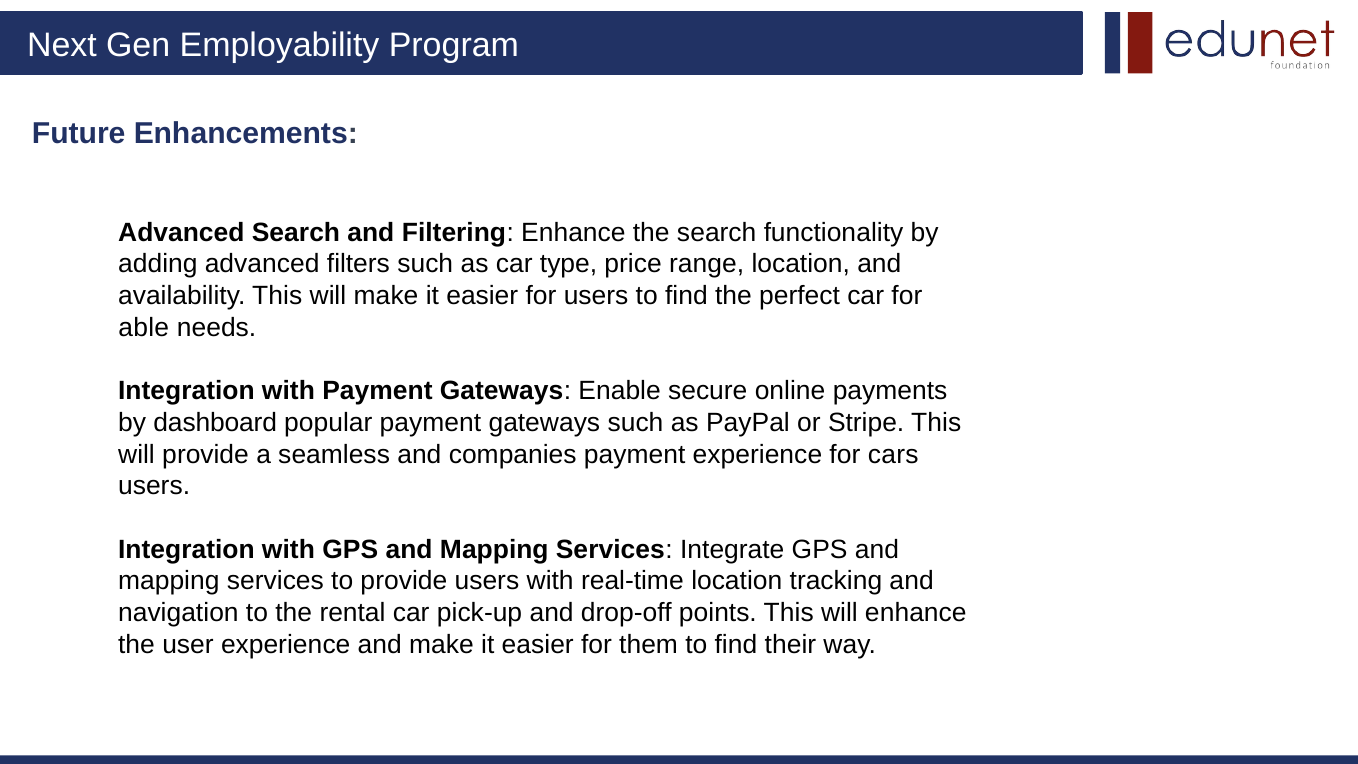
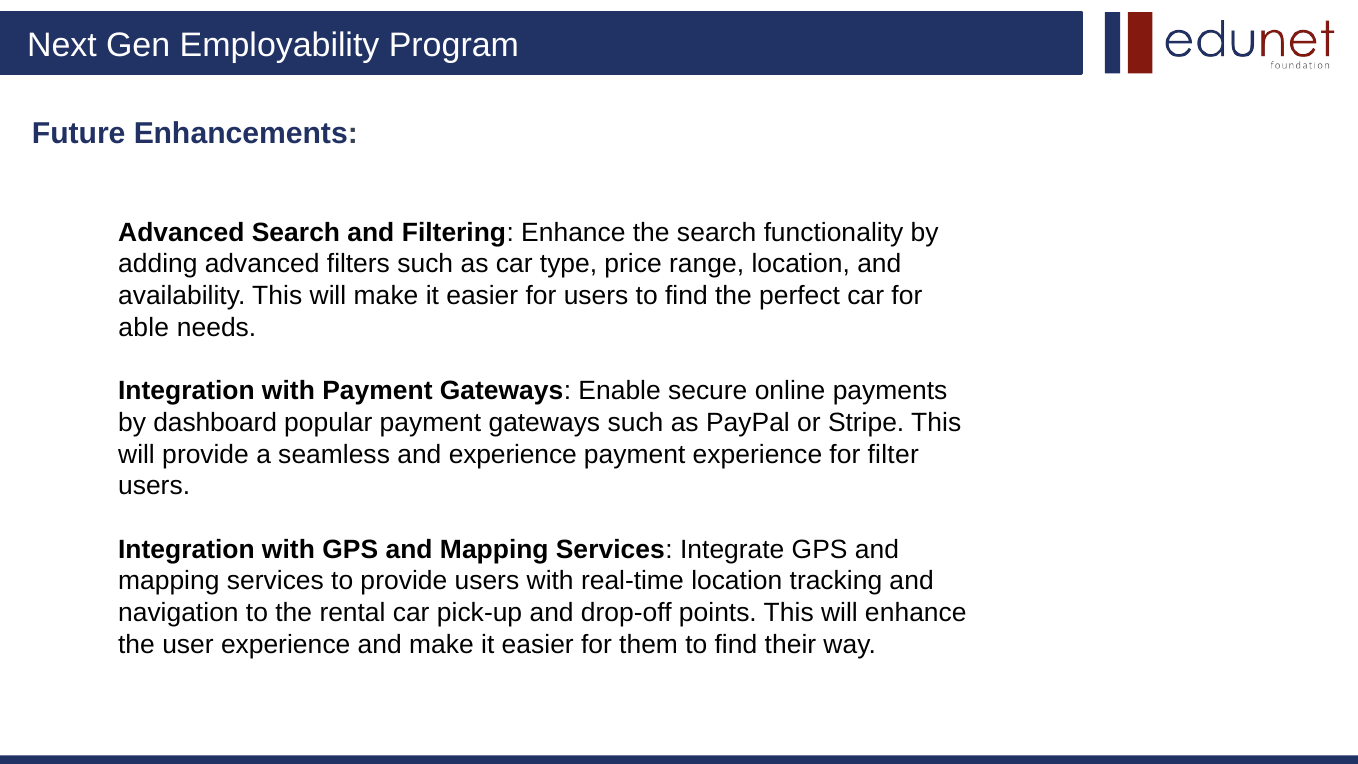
and companies: companies -> experience (513, 454)
cars: cars -> filter (893, 454)
